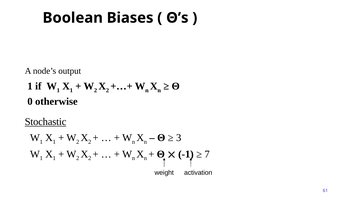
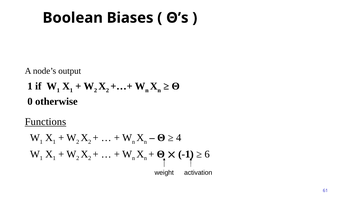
Stochastic: Stochastic -> Functions (45, 121)
3: 3 -> 4 (179, 138)
7: 7 -> 6 (207, 154)
